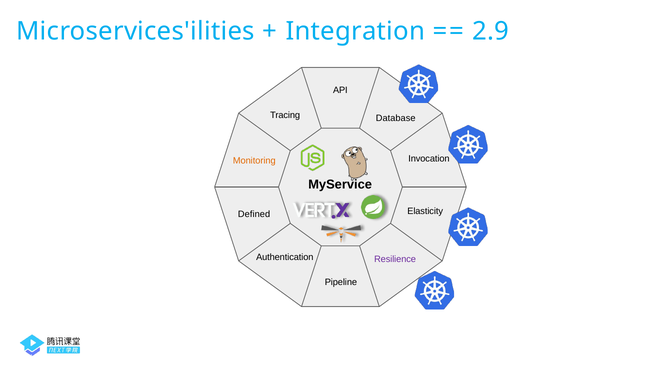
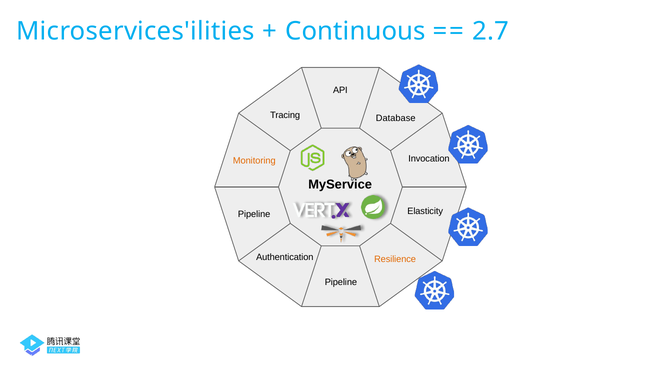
Integration: Integration -> Continuous (355, 31)
2.9: 2.9 -> 2.7 (491, 31)
Defined: Defined -> Pipeline (254, 215)
Resilience colour: purple -> orange (395, 260)
